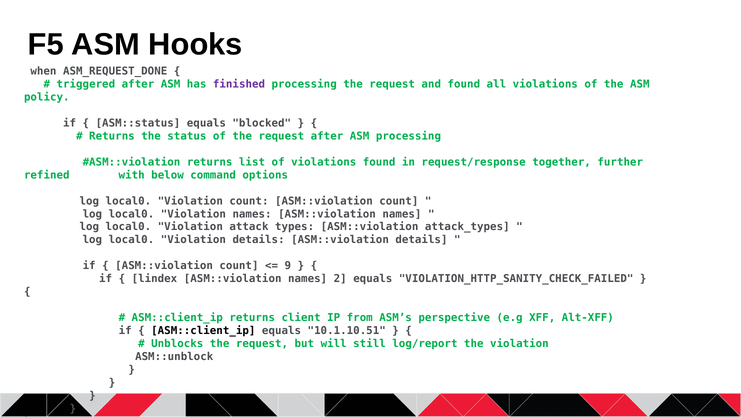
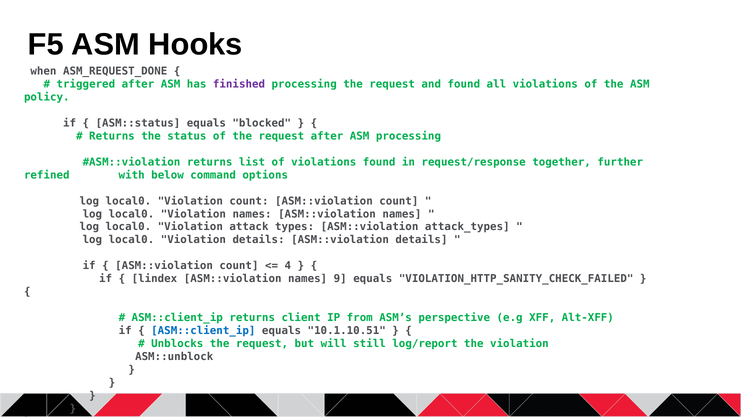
9: 9 -> 4 (288, 266)
2: 2 -> 9 (340, 279)
ASM::client_ip colour: black -> blue (203, 331)
